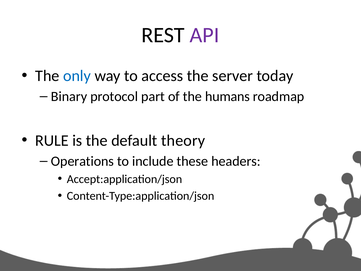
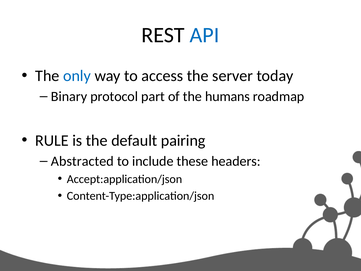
API colour: purple -> blue (205, 35)
theory: theory -> pairing (183, 140)
Operations: Operations -> Abstracted (82, 161)
